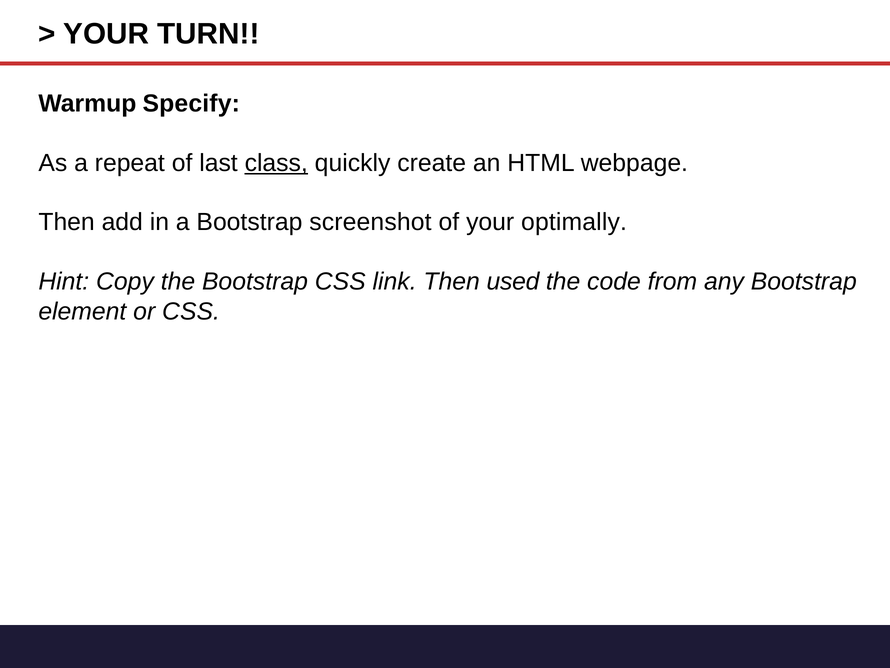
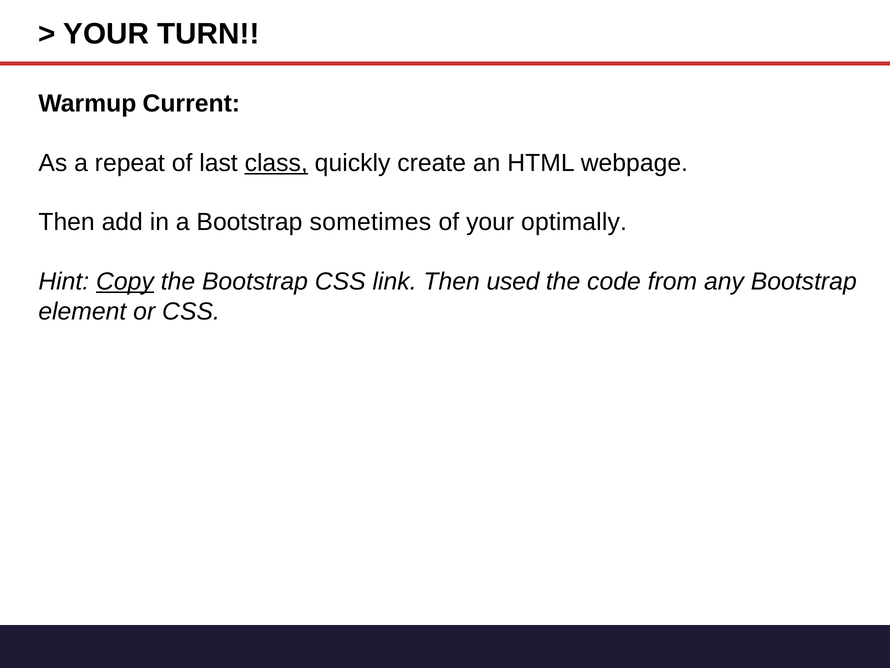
Specify: Specify -> Current (191, 103)
screenshot: screenshot -> sometimes (370, 222)
Copy underline: none -> present (125, 282)
